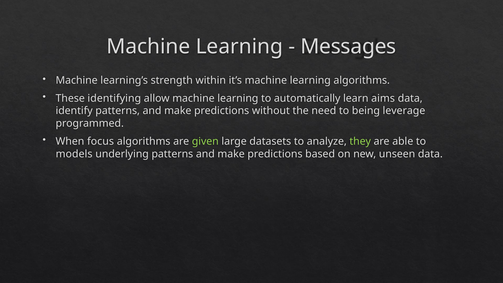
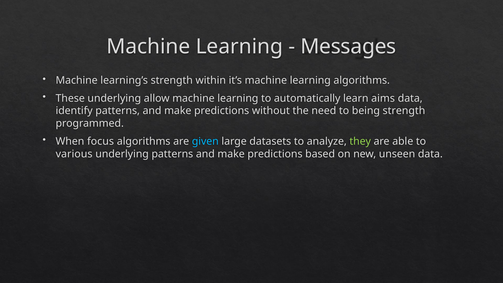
These identifying: identifying -> underlying (114, 98)
being leverage: leverage -> strength (404, 111)
given colour: light green -> light blue (205, 141)
models: models -> various (74, 154)
